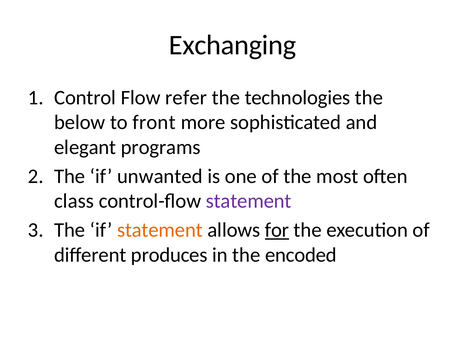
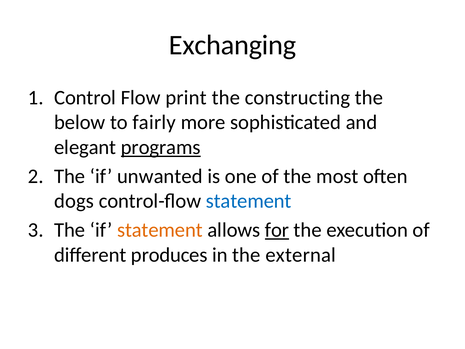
refer: refer -> print (186, 98)
technologies: technologies -> constructing (297, 98)
front: front -> fairly (154, 122)
programs underline: none -> present (161, 147)
class: class -> dogs (74, 201)
statement colour: purple -> blue (249, 201)
encoded: encoded -> external (301, 255)
